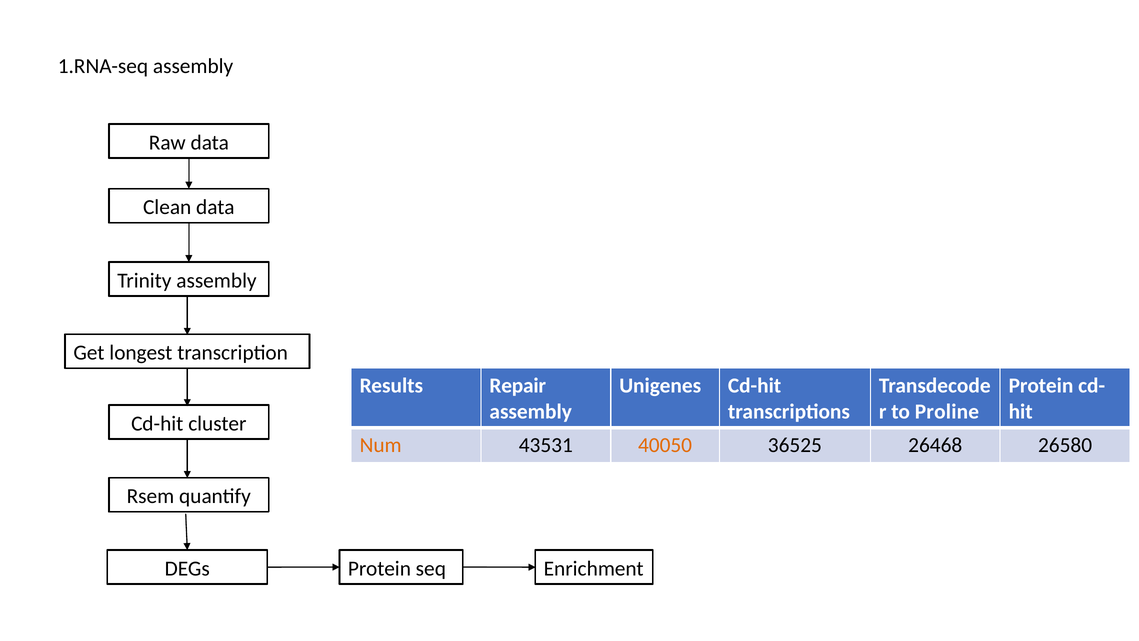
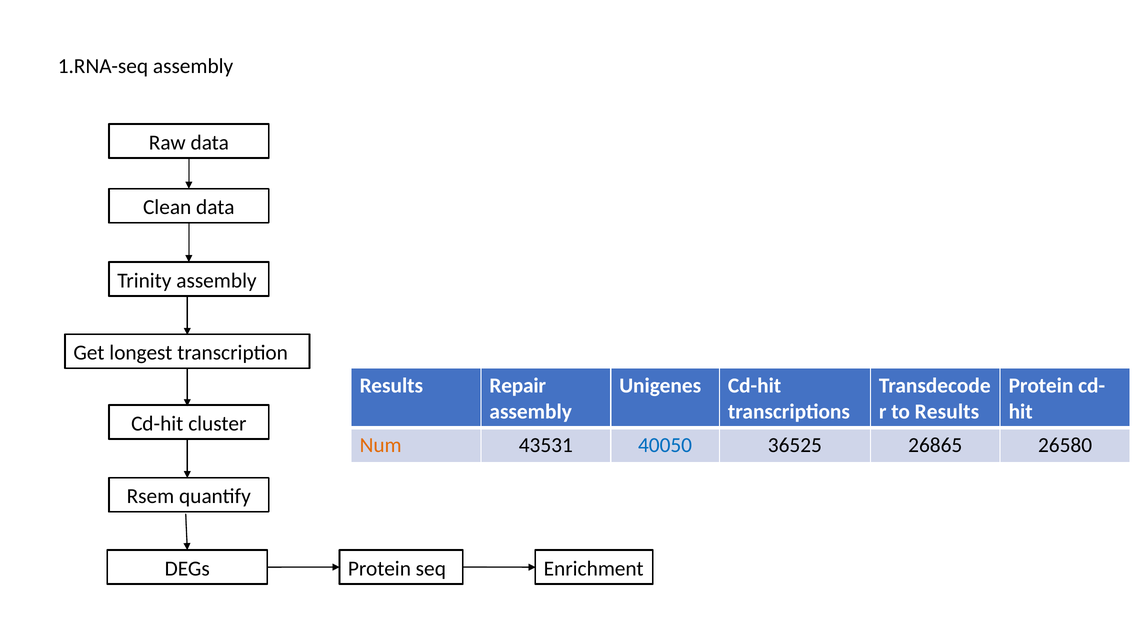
to Proline: Proline -> Results (947, 411)
40050 colour: orange -> blue (665, 445)
26468: 26468 -> 26865 (935, 445)
